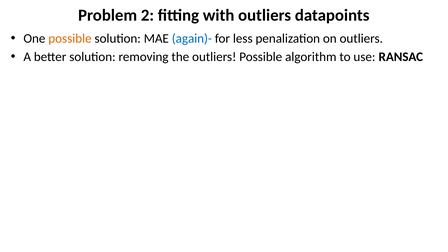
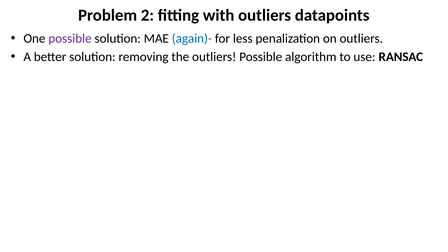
possible colour: orange -> purple (70, 38)
